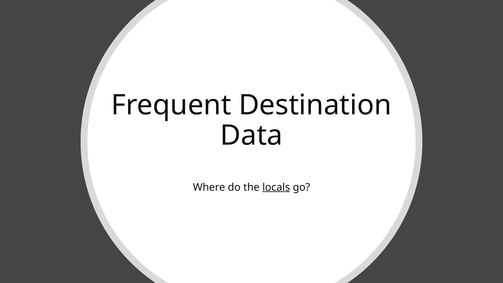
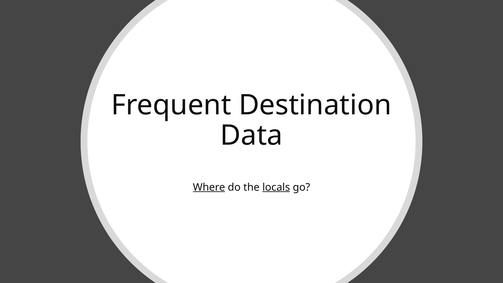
Where underline: none -> present (209, 187)
